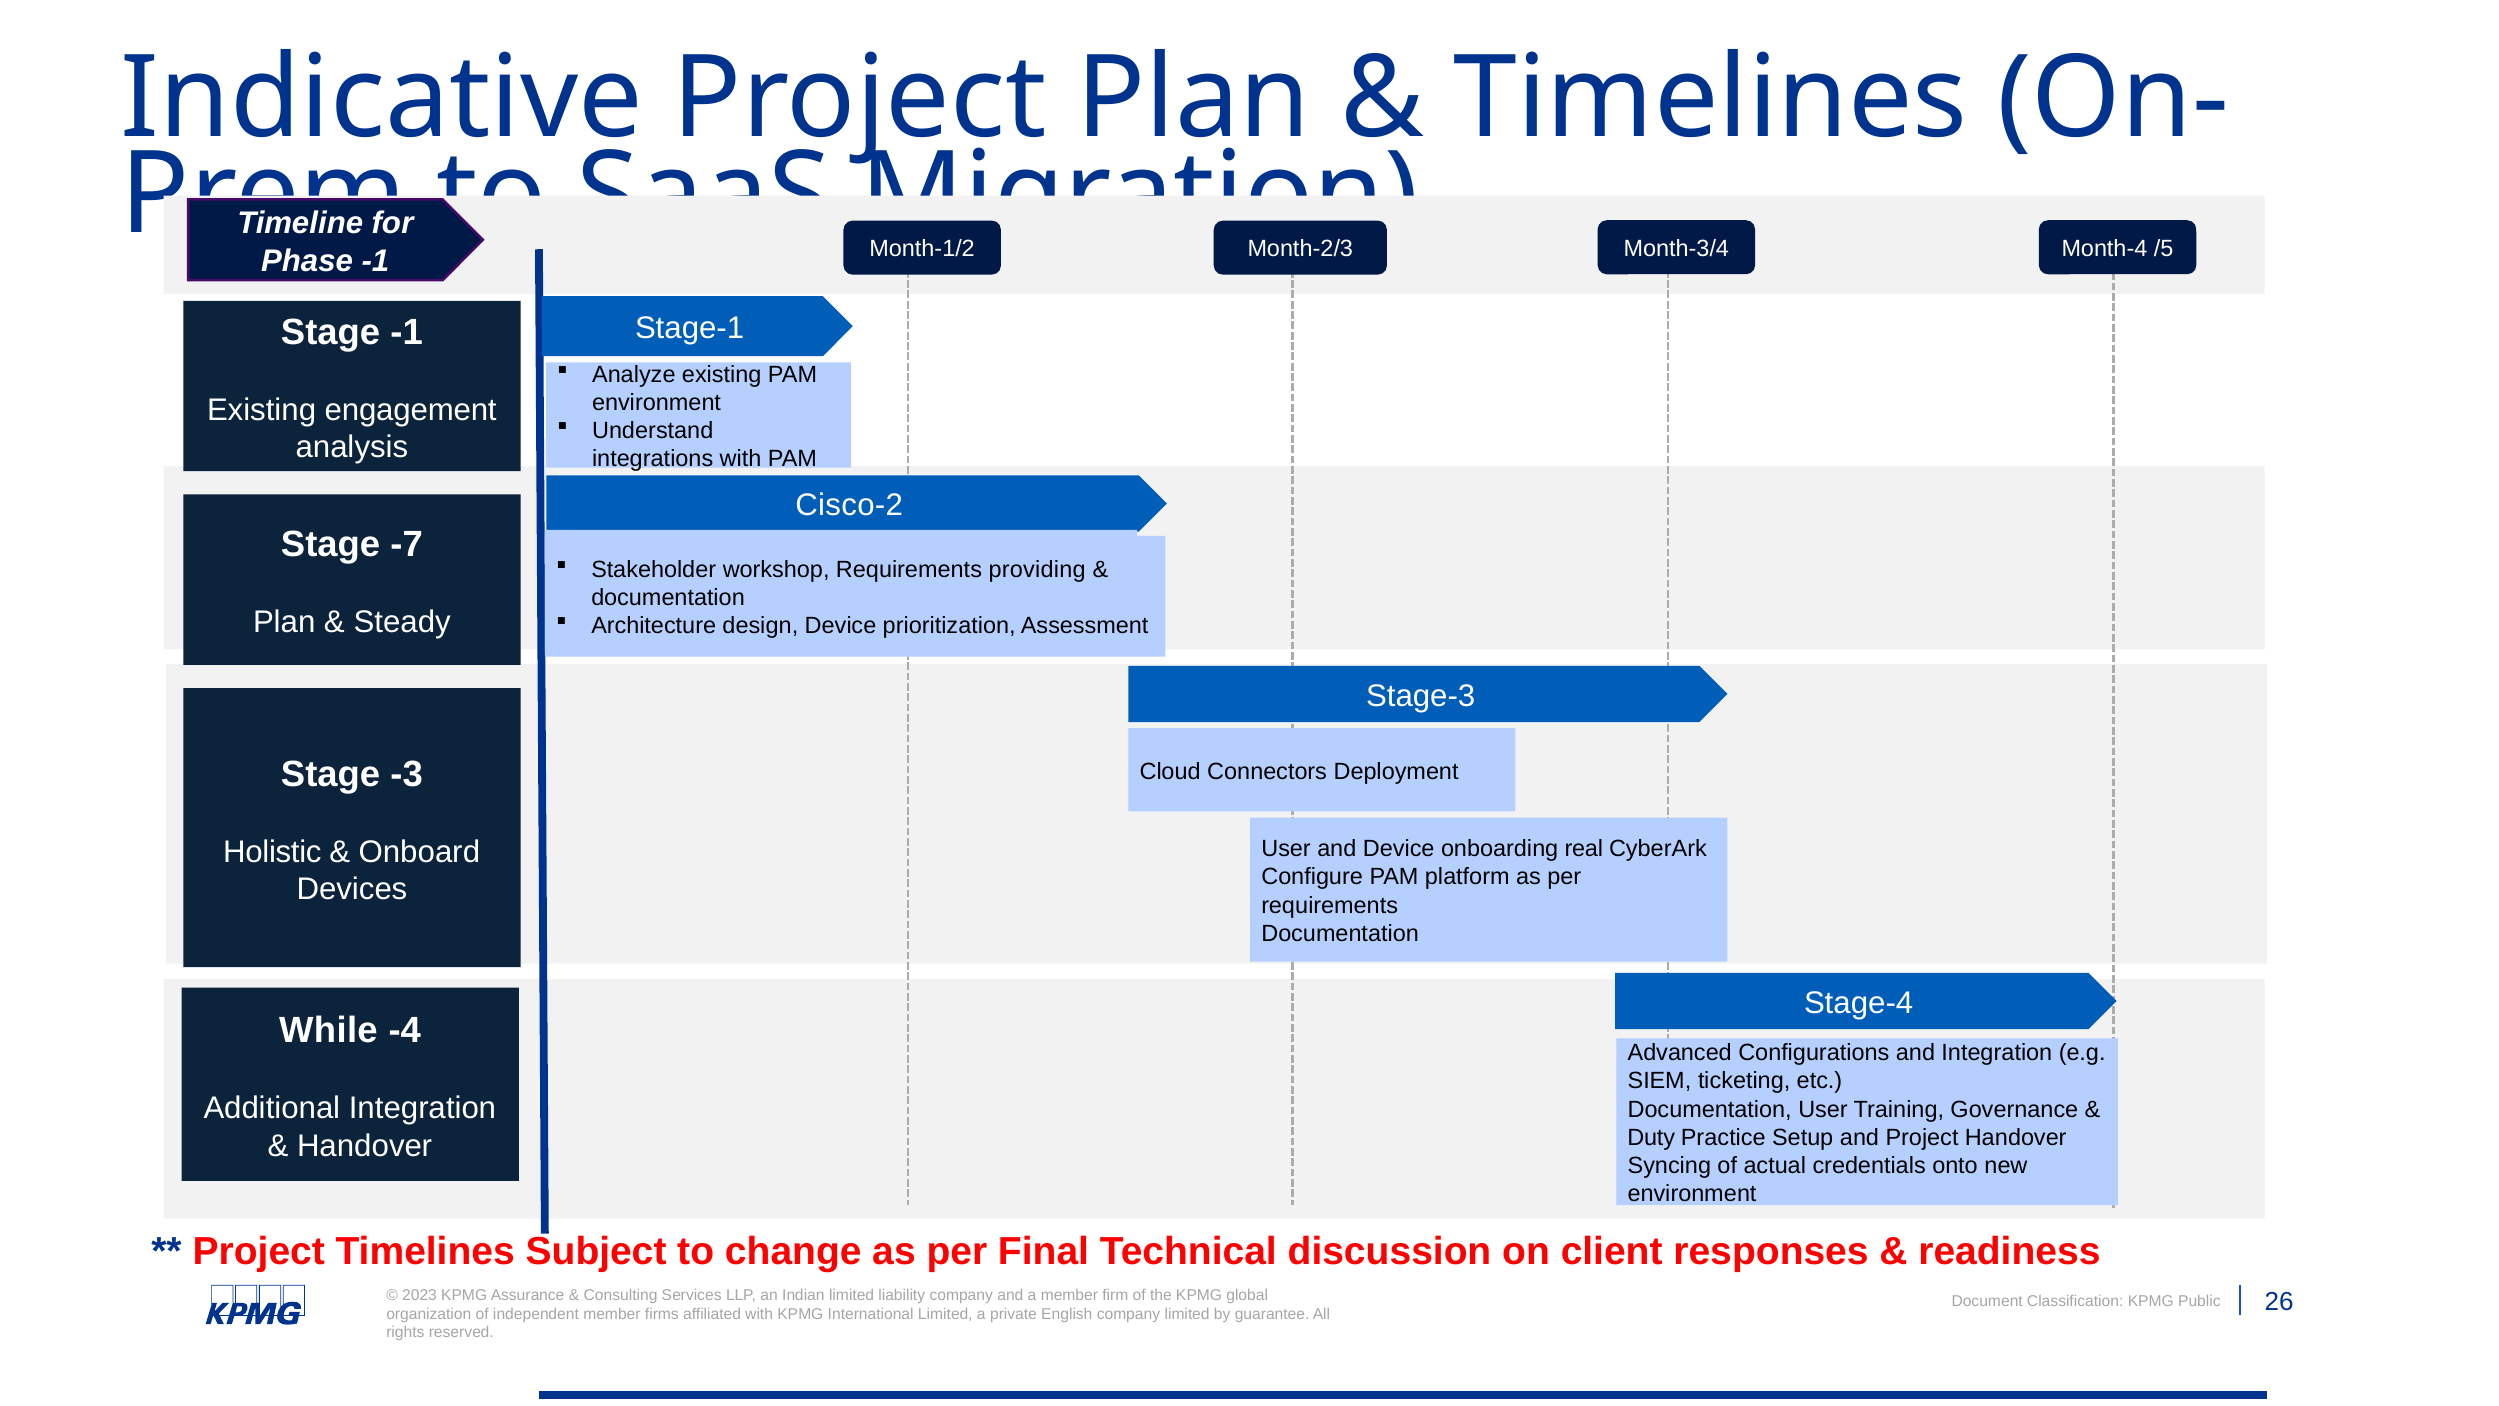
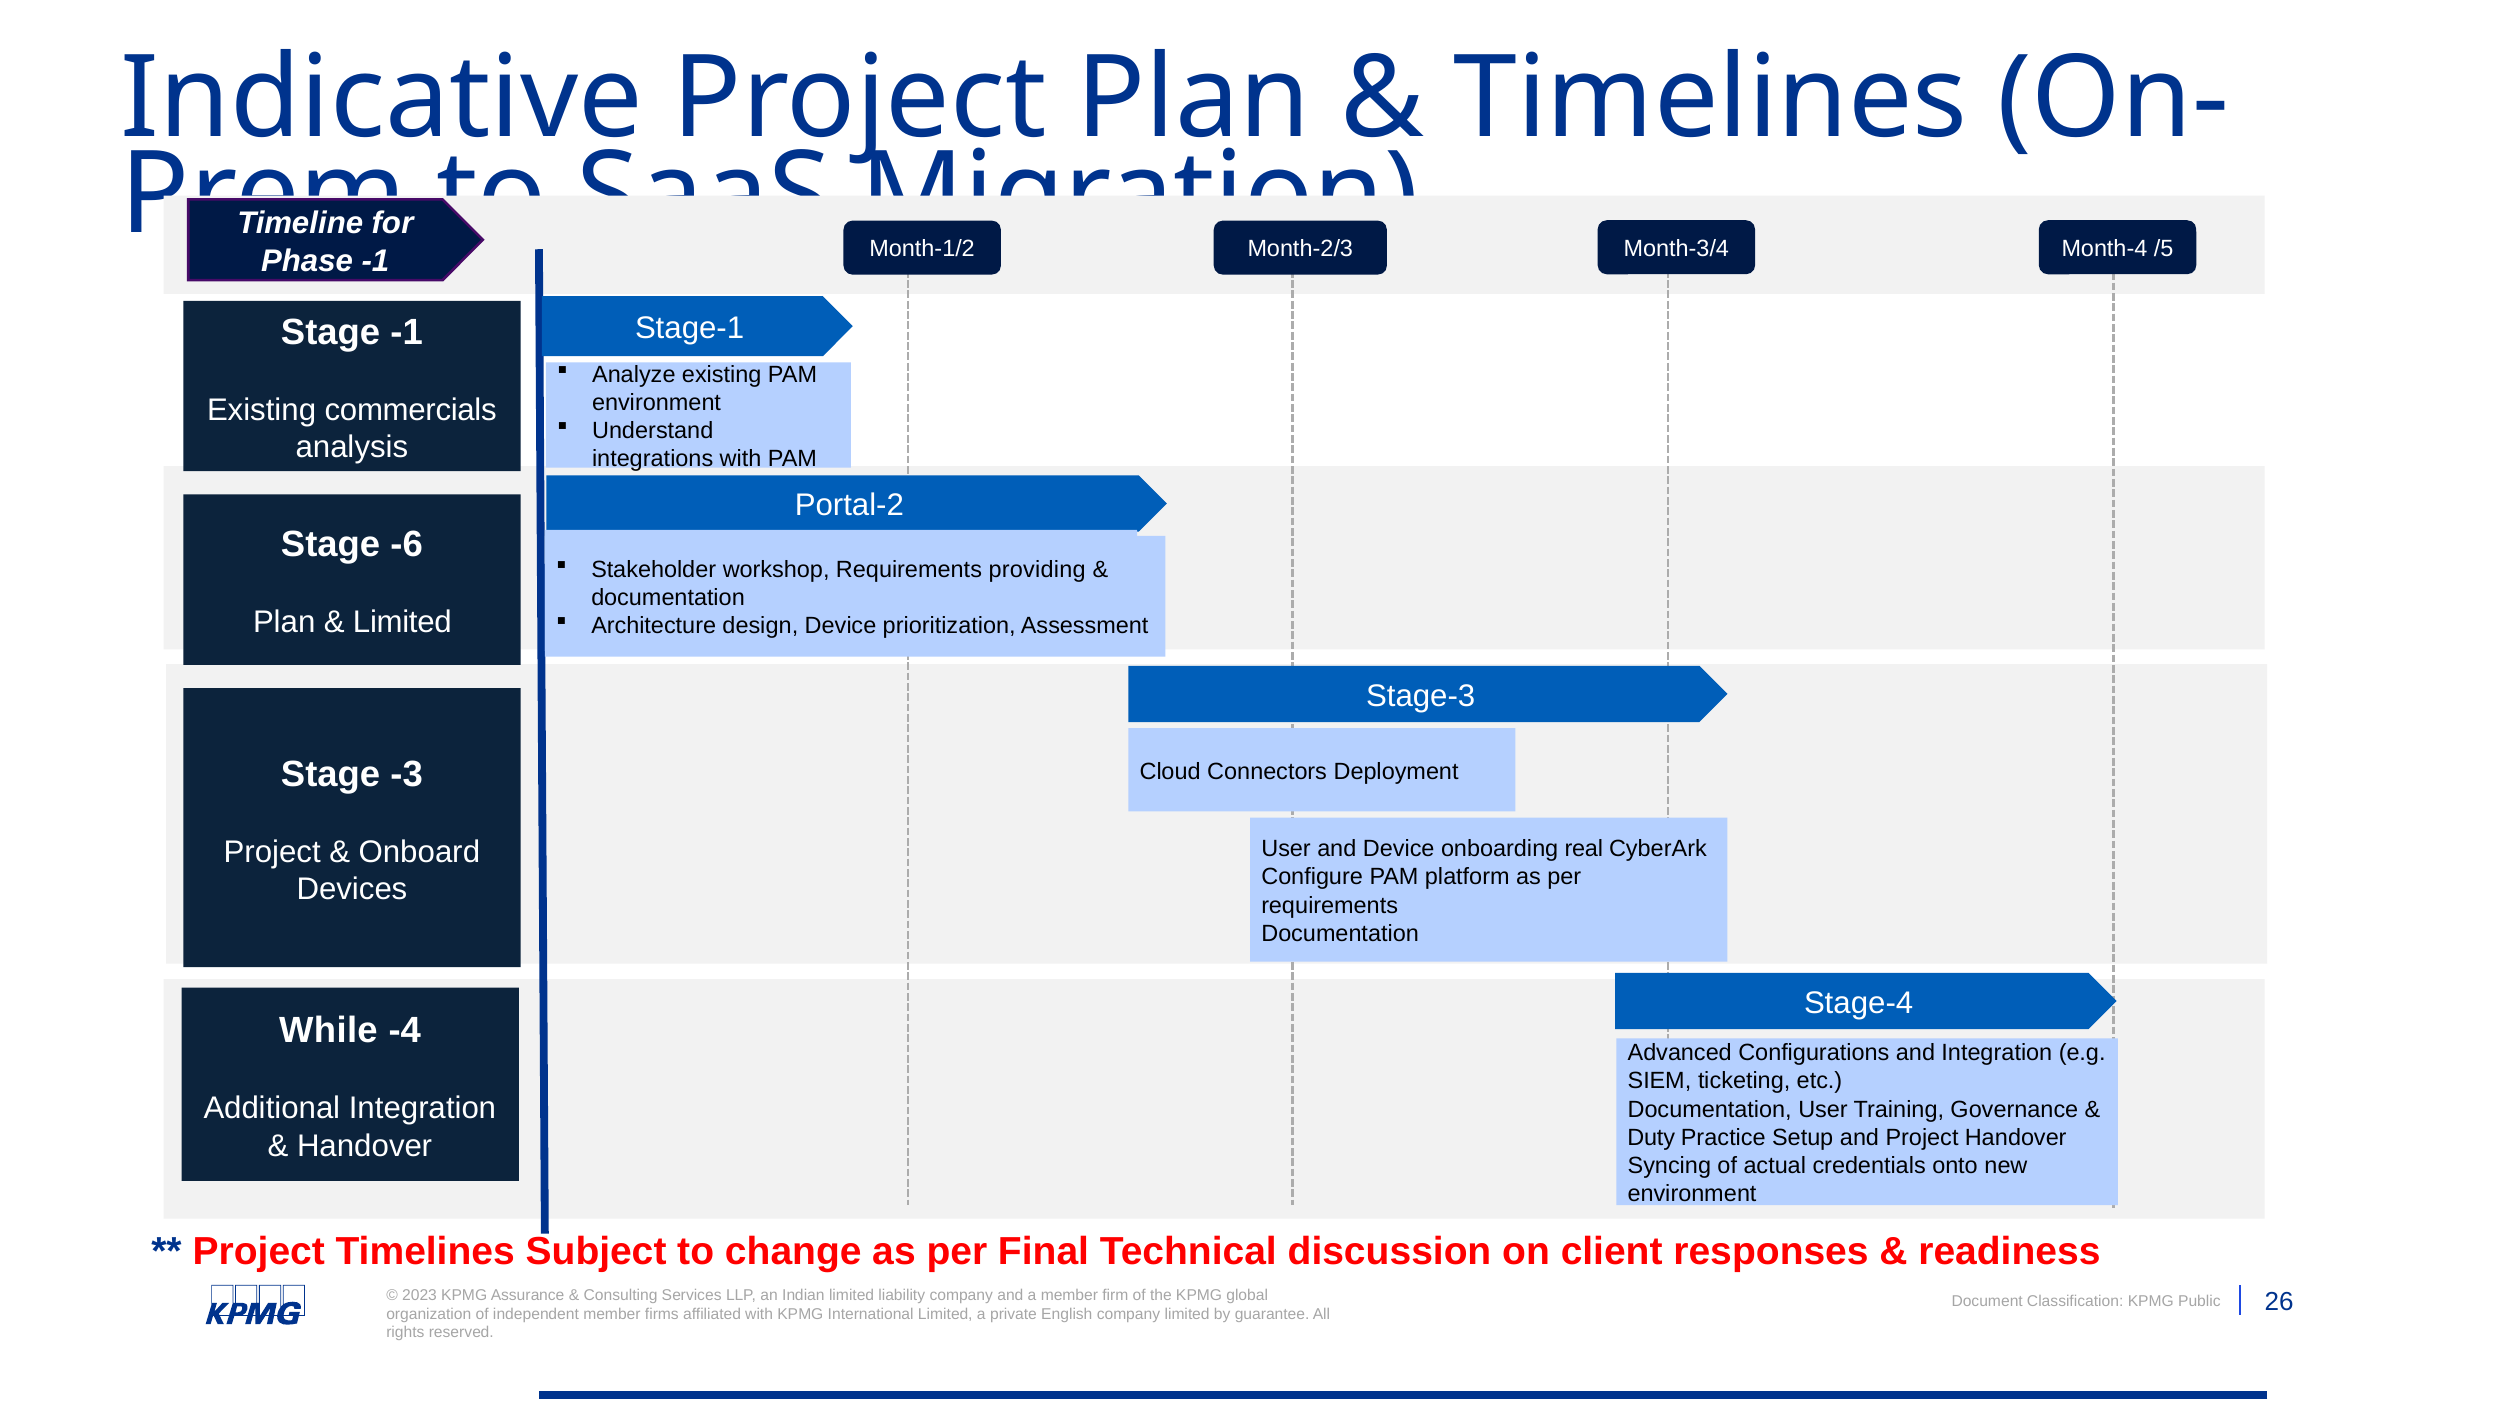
engagement: engagement -> commercials (411, 410)
Cisco-2: Cisco-2 -> Portal-2 (849, 505)
-7: -7 -> -6 (407, 545)
Steady: Steady -> Limited (402, 622)
Holistic: Holistic -> Project (272, 852)
